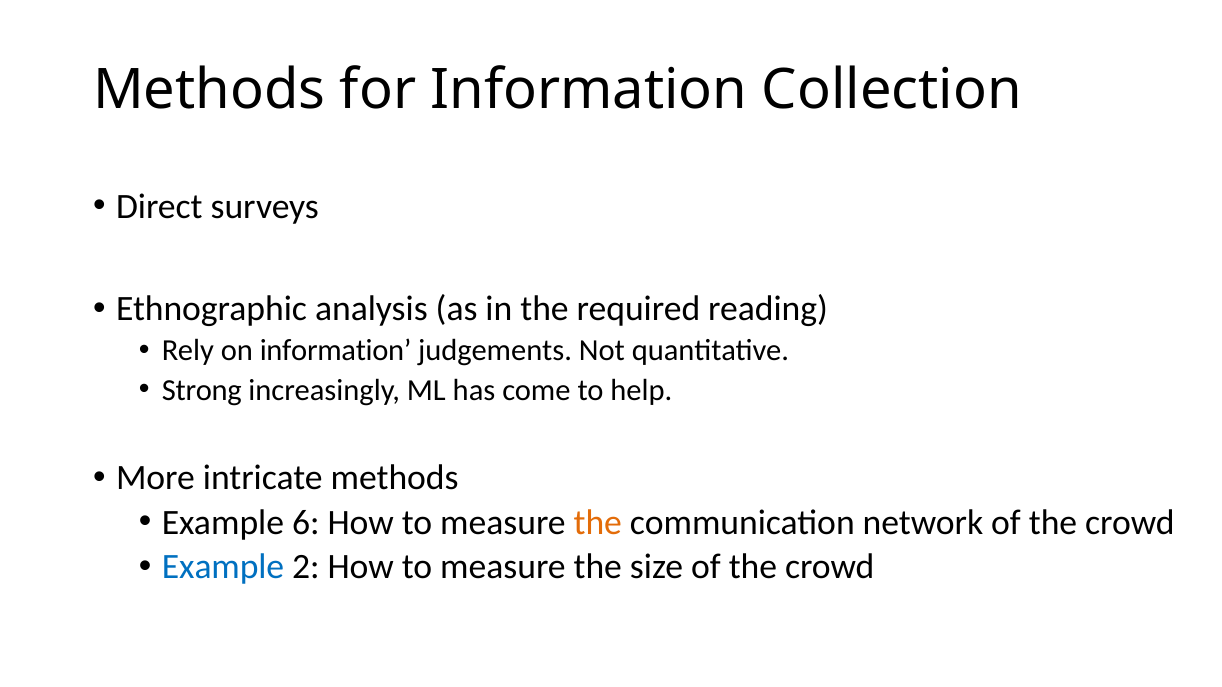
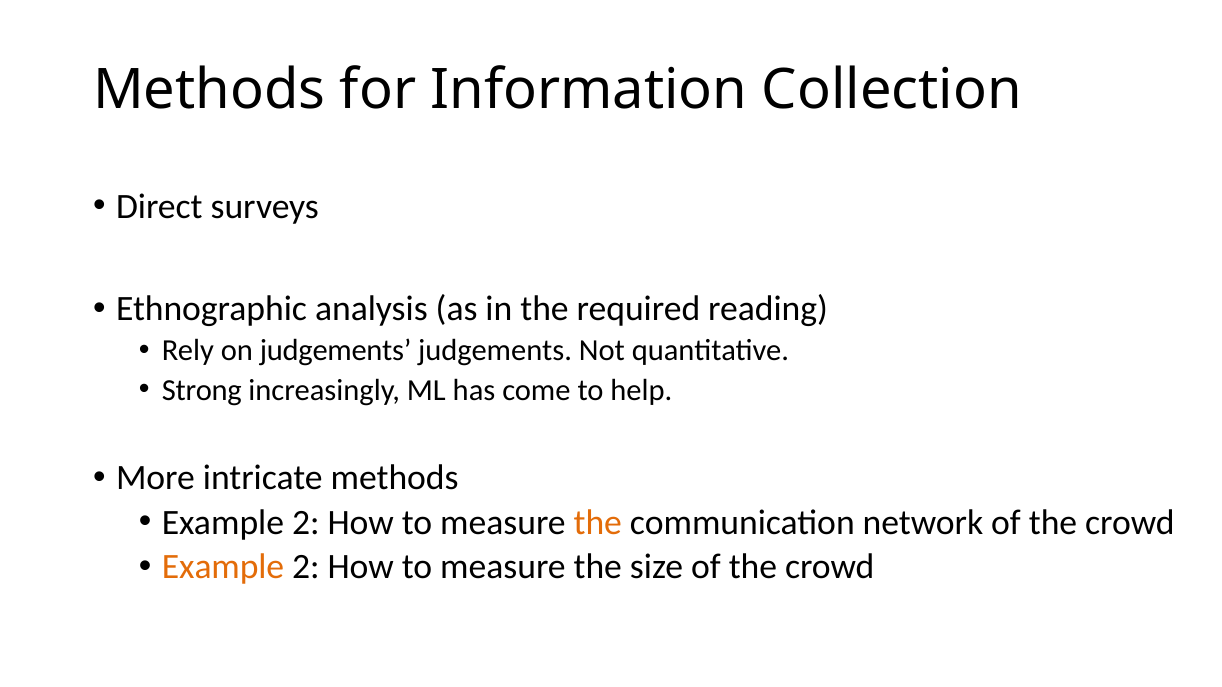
on information: information -> judgements (336, 351)
6: 6 -> 2 (306, 523)
Example colour: blue -> orange (223, 568)
